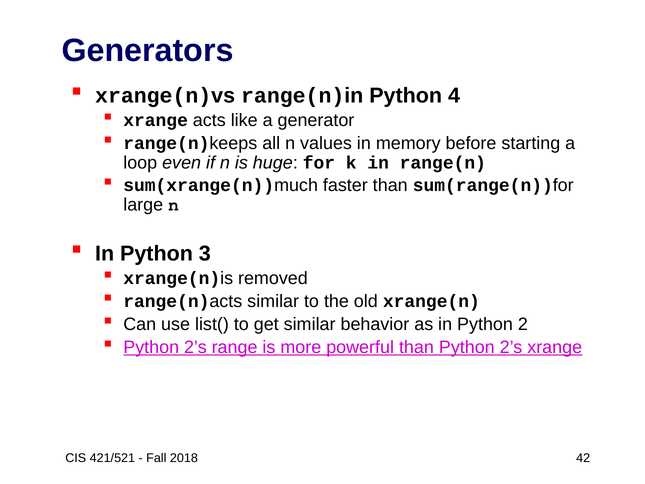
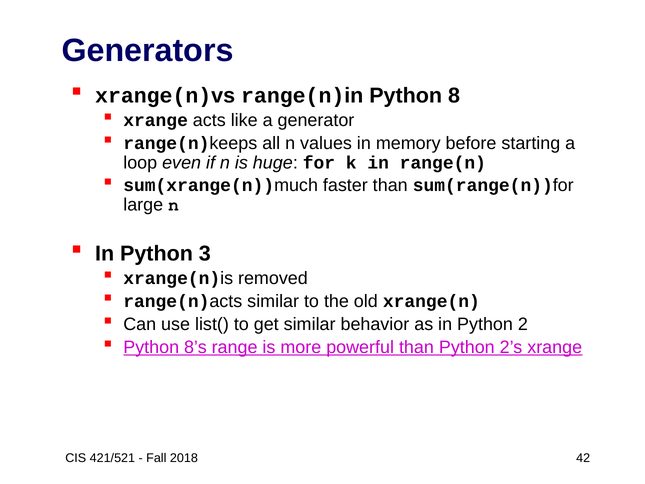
4: 4 -> 8 (454, 95)
2’s: 2’s -> 8’s (195, 347)
